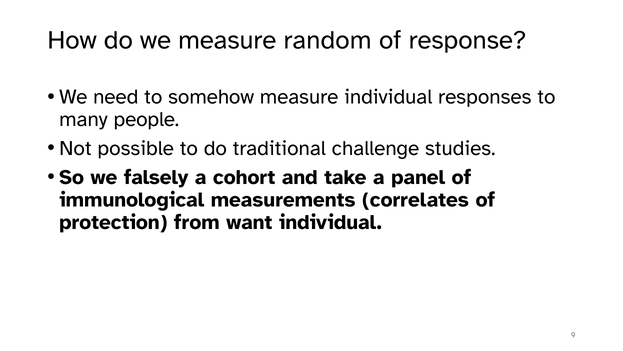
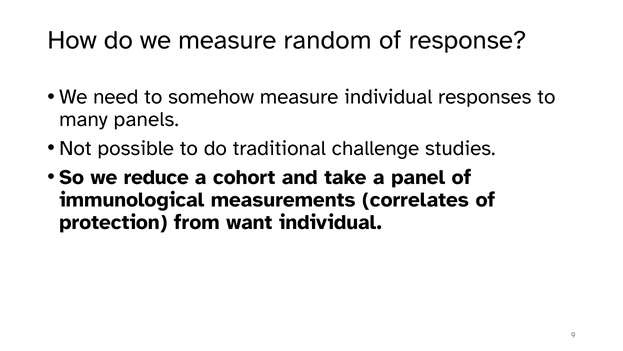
people: people -> panels (146, 119)
falsely: falsely -> reduce (156, 177)
